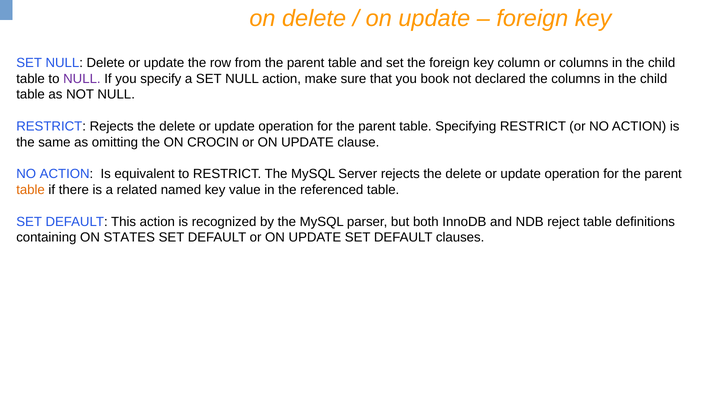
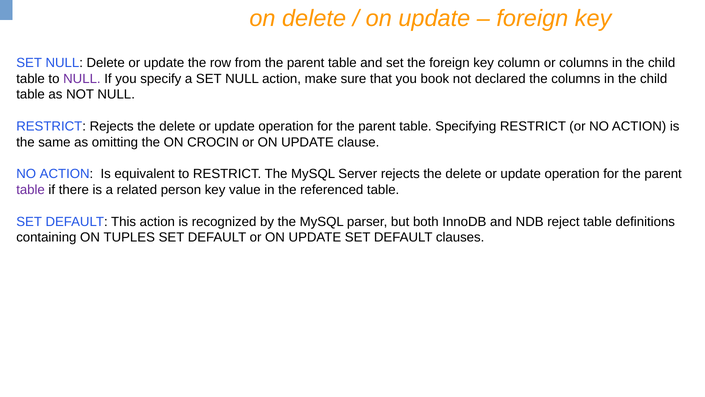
table colour: orange -> purple (31, 190)
named: named -> person (181, 190)
STATES: STATES -> TUPLES (129, 237)
